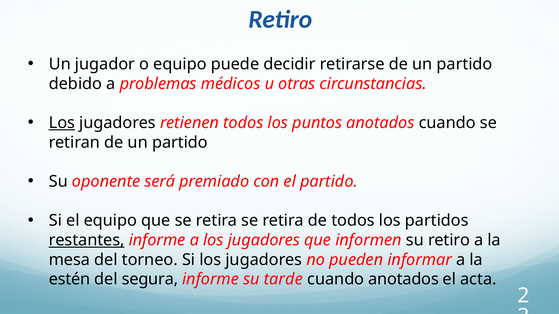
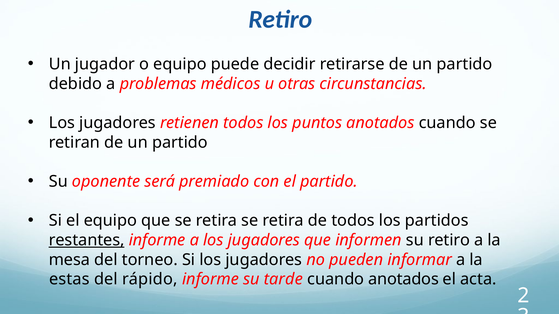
Los underline: present -> none (62, 123)
estén: estén -> estas (69, 280)
segura: segura -> rápido (150, 280)
